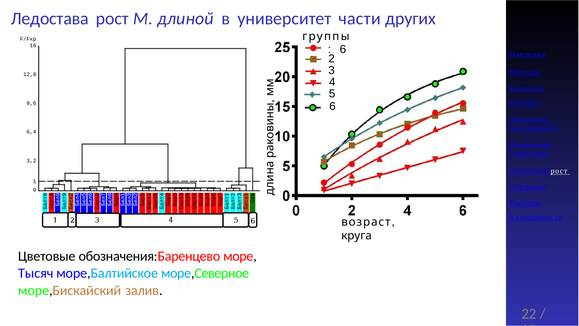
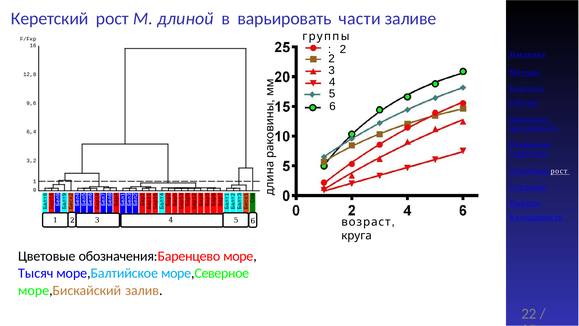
Ледостава: Ледостава -> Керетский (50, 19)
университет: университет -> варьировать (285, 19)
других: других -> заливе (411, 19)
6: 6 -> 2 (343, 49)
